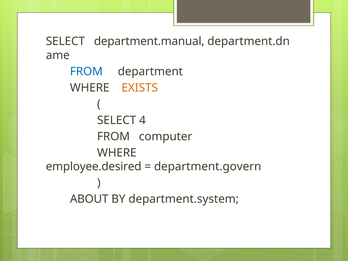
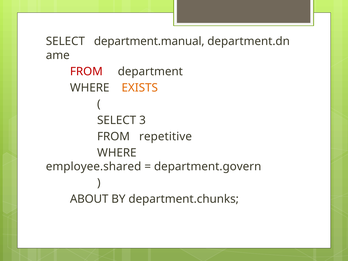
FROM colour: blue -> red (86, 72)
4: 4 -> 3 (143, 120)
computer: computer -> repetitive (166, 137)
employee.desired: employee.desired -> employee.shared (94, 167)
department.system: department.system -> department.chunks (184, 199)
